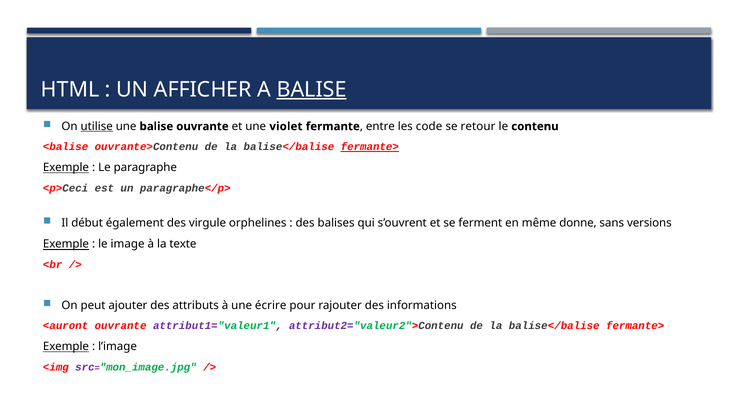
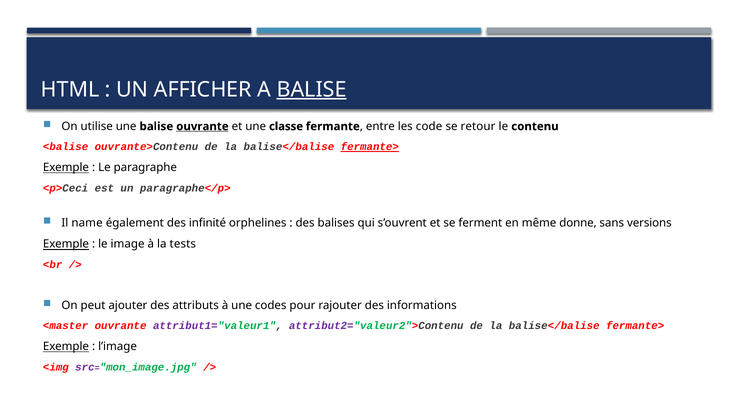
utilise underline: present -> none (97, 126)
ouvrante underline: none -> present (202, 126)
violet: violet -> classe (286, 126)
début: début -> name (87, 223)
virgule: virgule -> infinité (208, 223)
texte: texte -> tests (183, 244)
écrire: écrire -> codes (271, 305)
<auront: <auront -> <master (66, 326)
